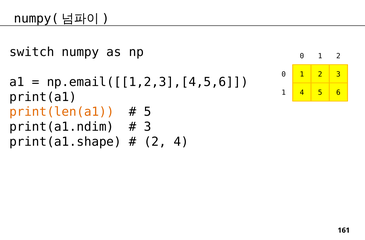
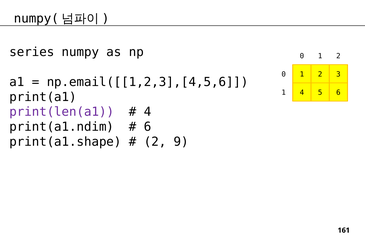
switch: switch -> series (32, 52)
print(len(a1 colour: orange -> purple (62, 112)
5: 5 -> 4 (148, 112)
3: 3 -> 6 (148, 127)
4: 4 -> 9 (181, 142)
